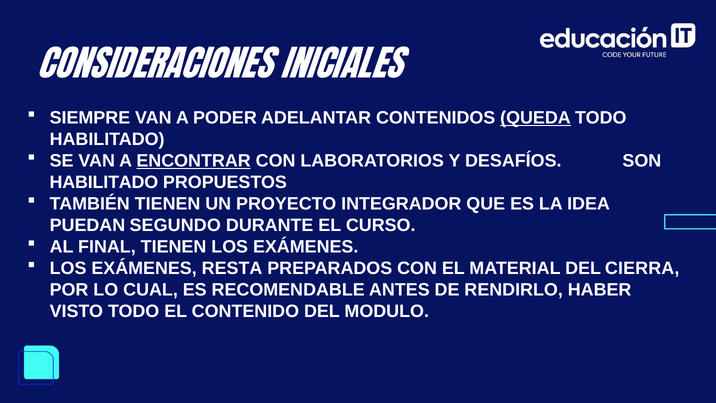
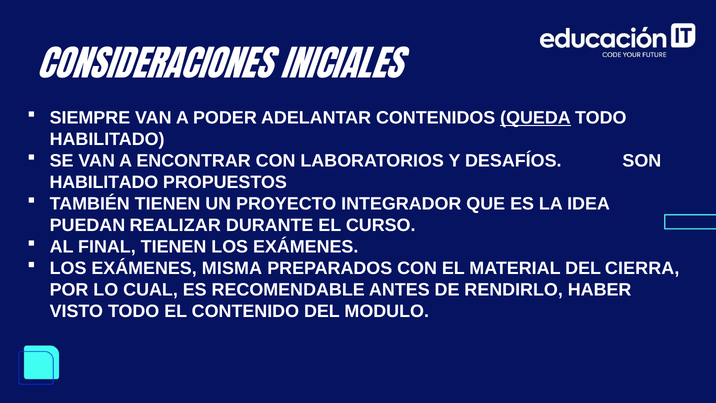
ENCONTRAR underline: present -> none (194, 161)
SEGUNDO: SEGUNDO -> REALIZAR (175, 225)
RESTA: RESTA -> MISMA (232, 268)
